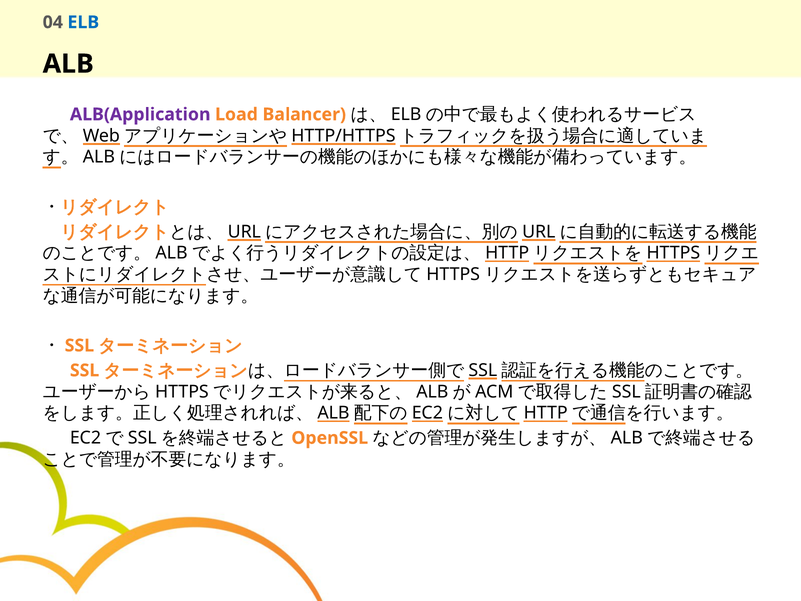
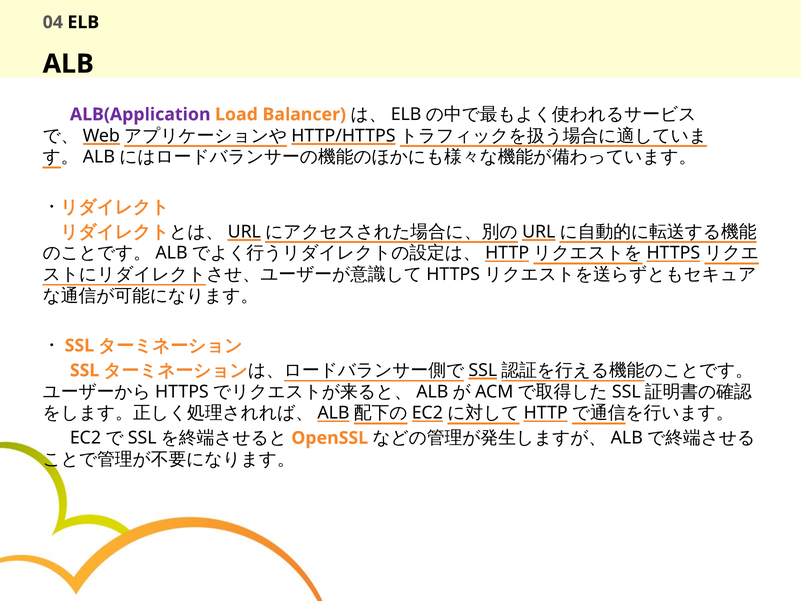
ELB colour: blue -> black (83, 22)
